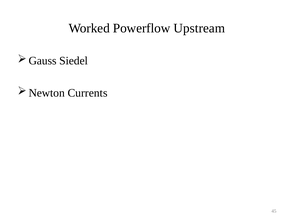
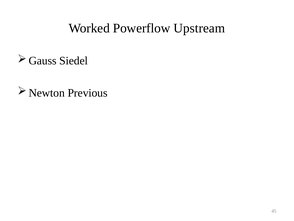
Currents: Currents -> Previous (88, 93)
